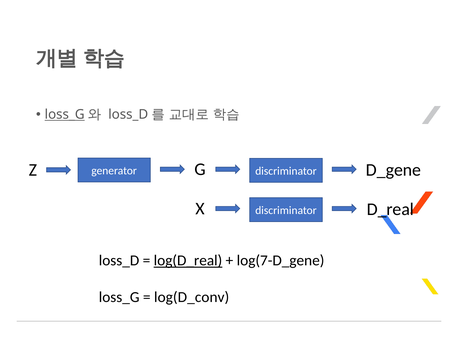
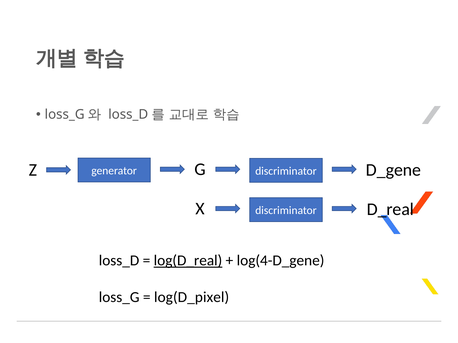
loss_G underline: present -> none (65, 115)
log(7-D_gene: log(7-D_gene -> log(4-D_gene (281, 261)
log(D_conv: log(D_conv -> log(D_pixel (192, 298)
